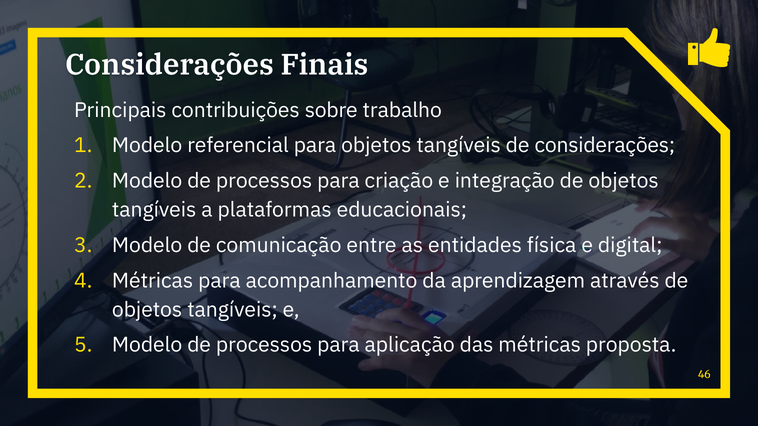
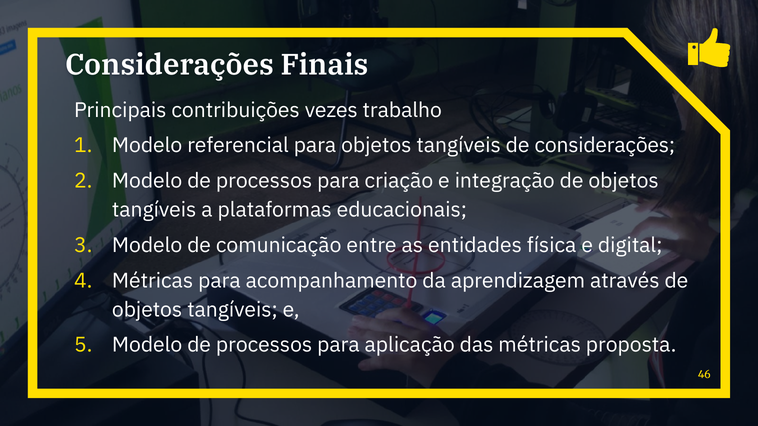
sobre: sobre -> vezes (331, 110)
